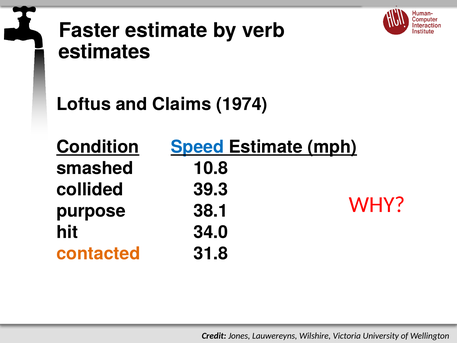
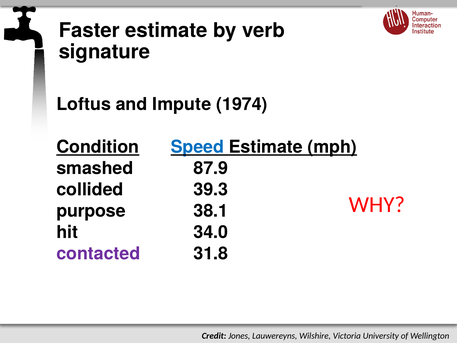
estimates: estimates -> signature (104, 52)
Claims: Claims -> Impute (182, 104)
10.8: 10.8 -> 87.9 (211, 168)
contacted colour: orange -> purple (98, 254)
